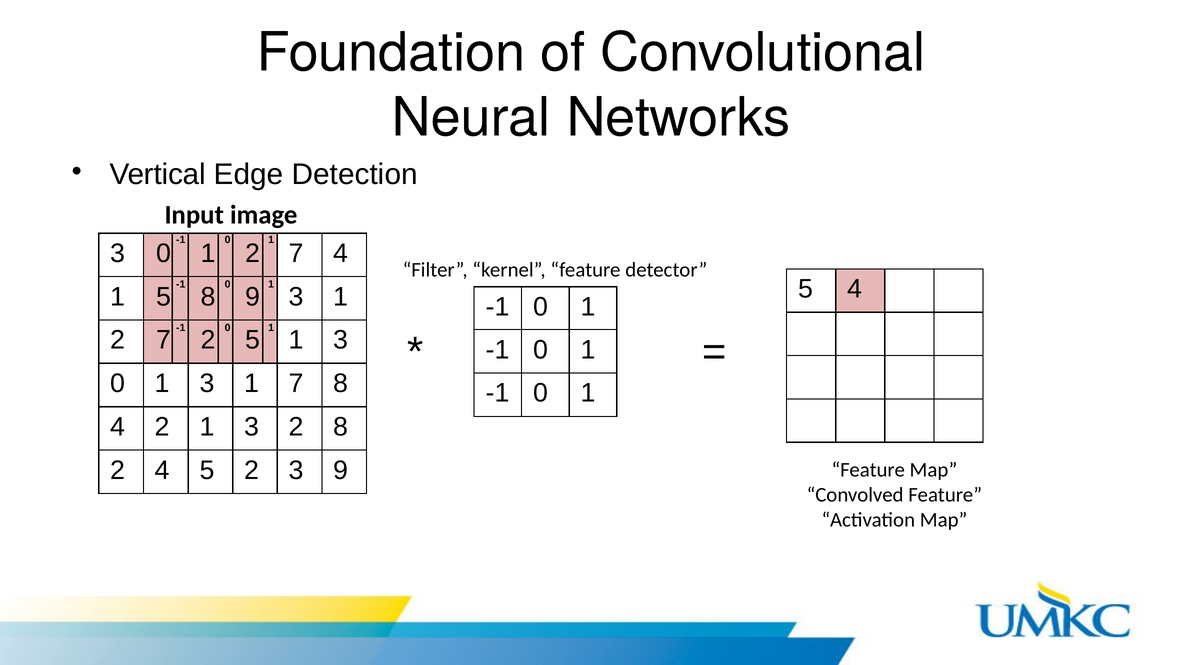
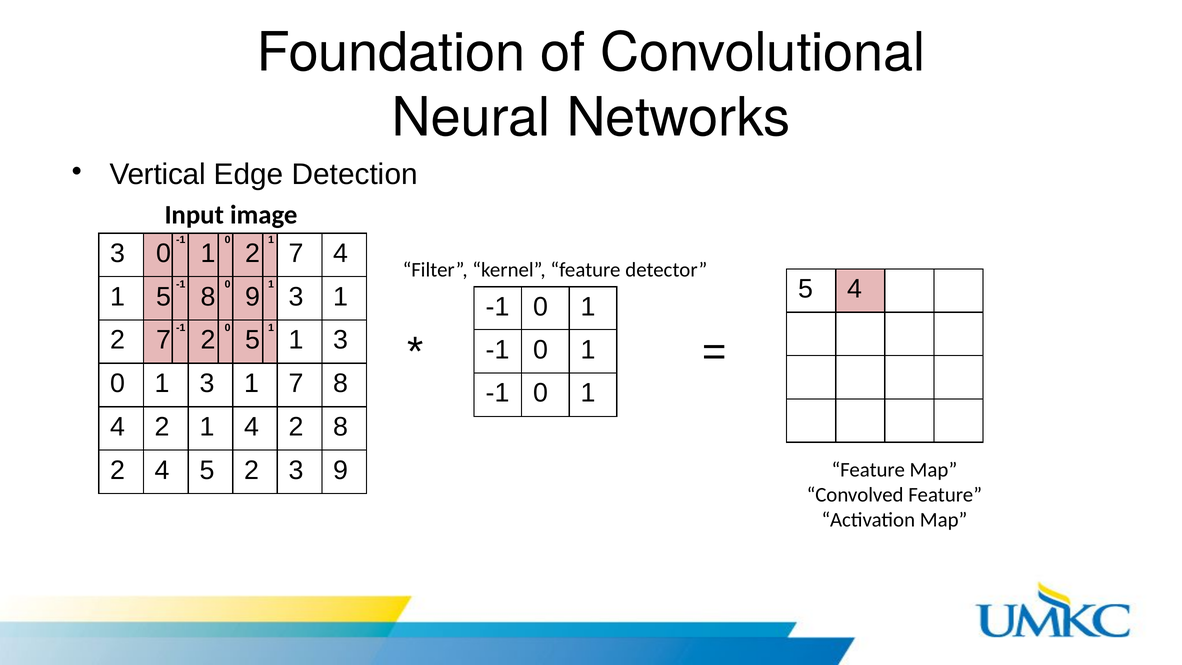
2 1 3: 3 -> 4 (252, 427)
